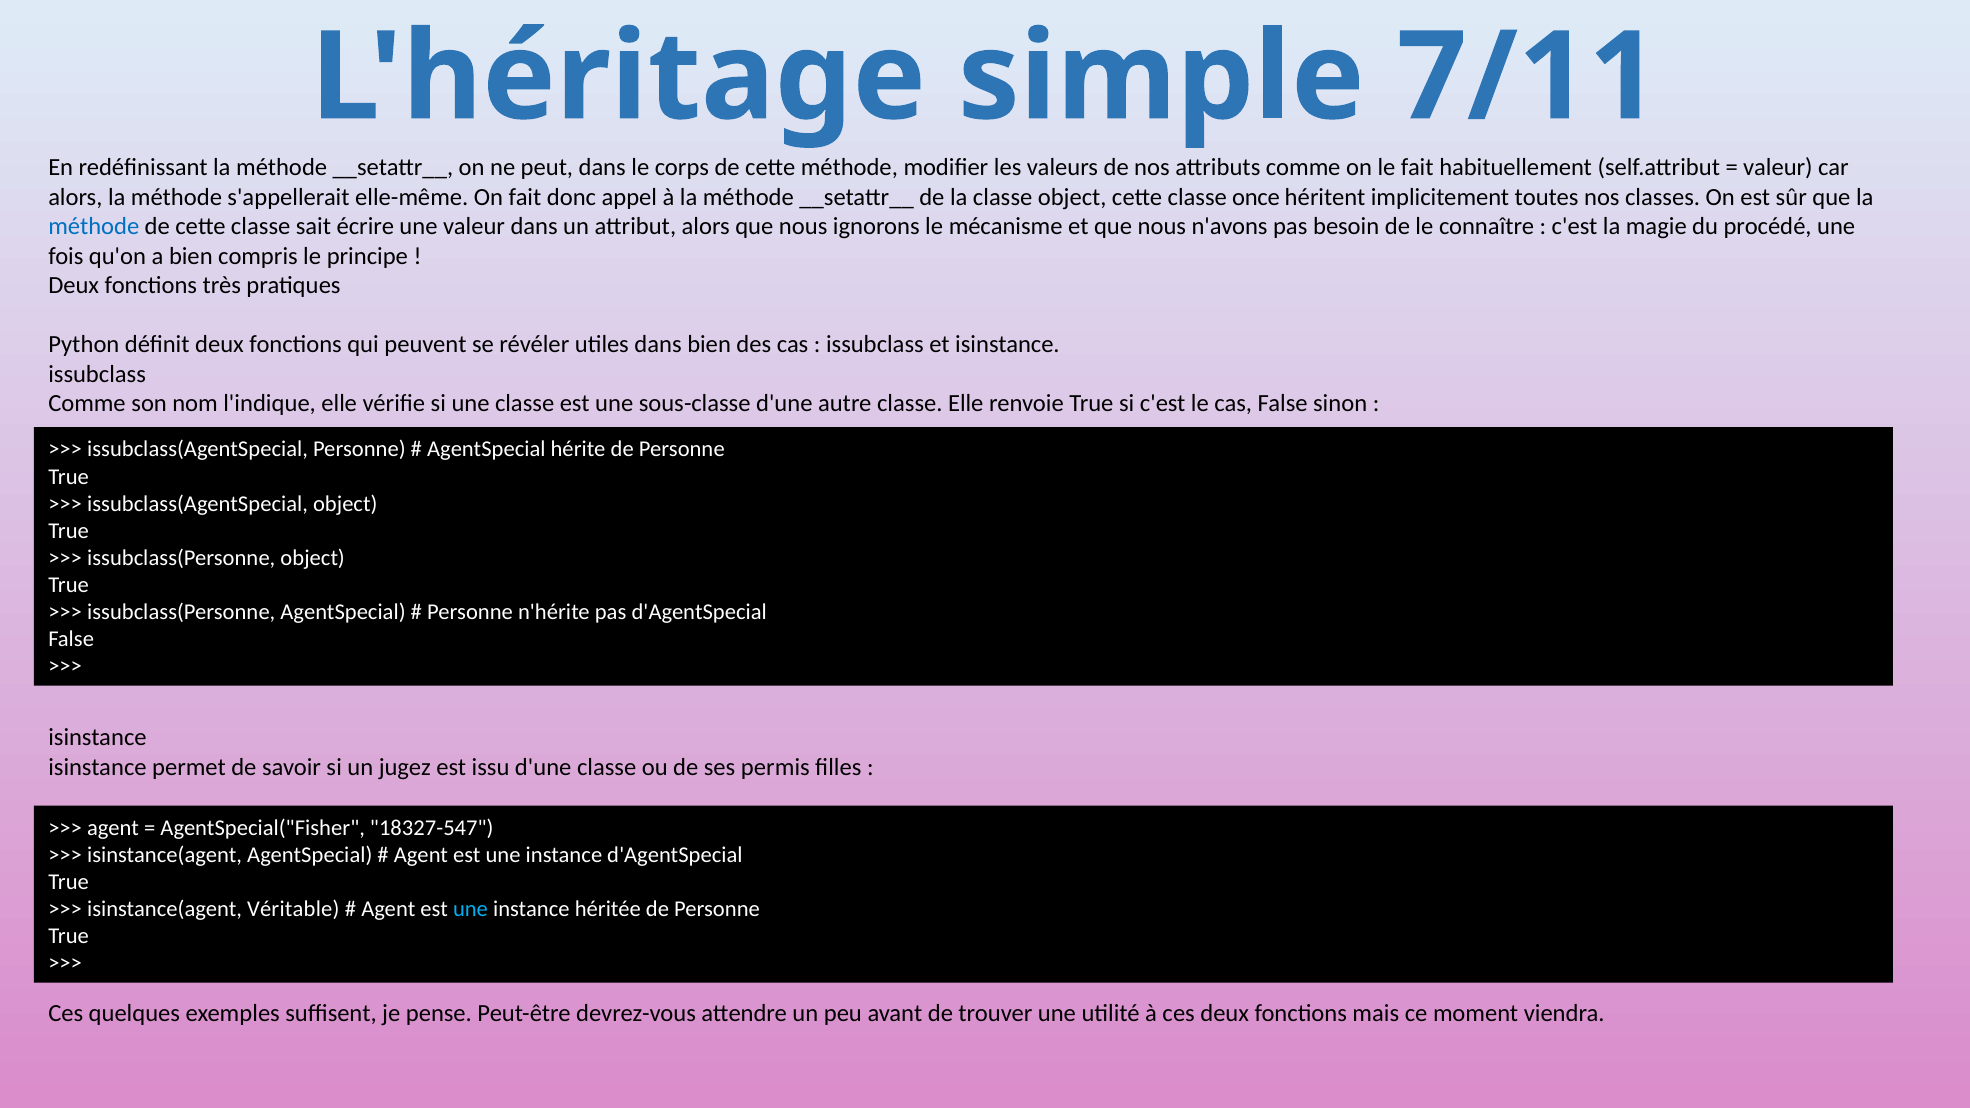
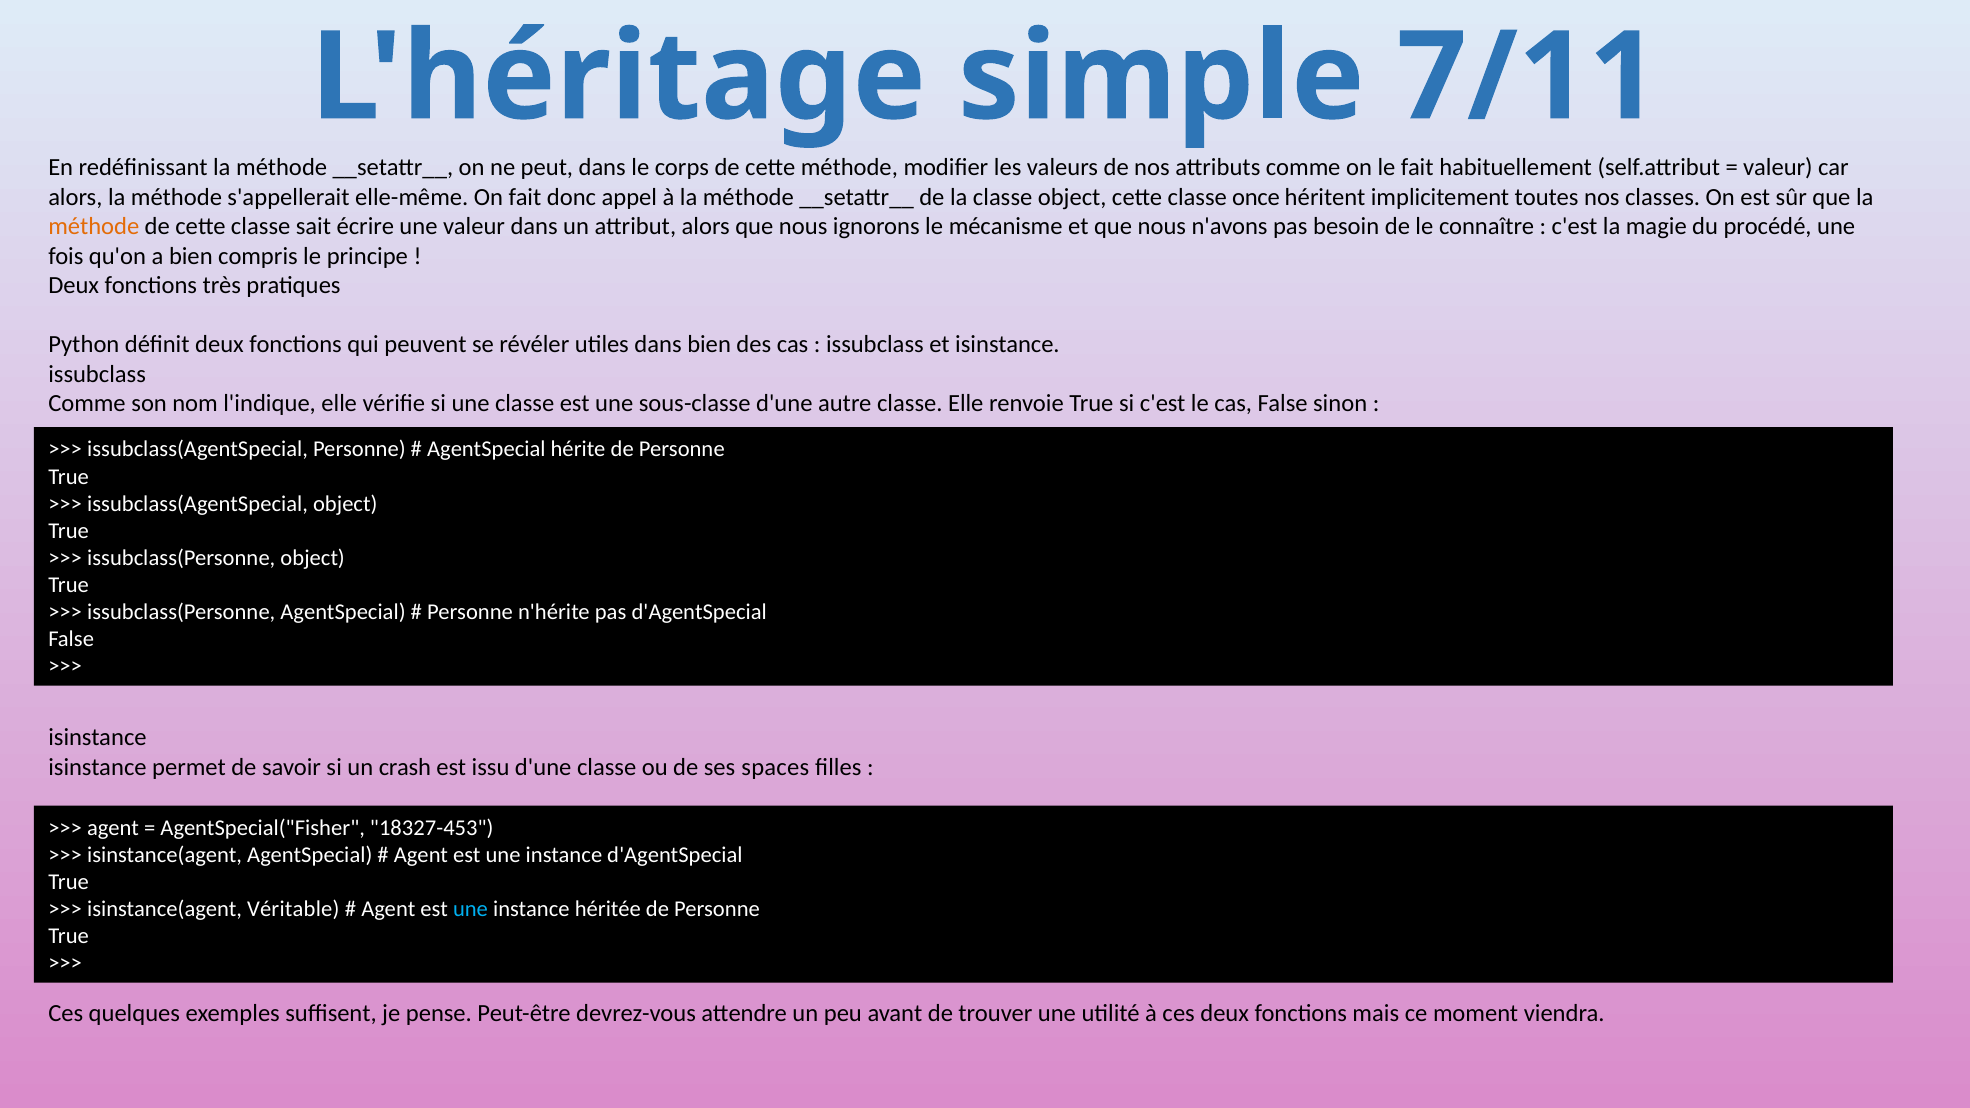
méthode colour: blue -> orange (94, 227)
jugez: jugez -> crash (405, 767)
permis: permis -> spaces (775, 767)
18327-547: 18327-547 -> 18327-453 (432, 828)
